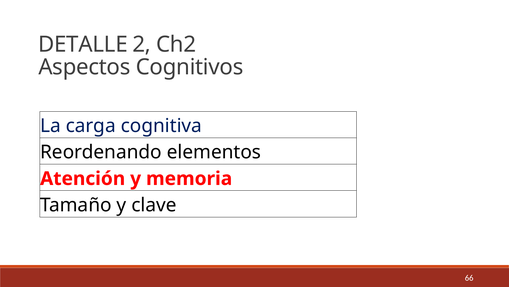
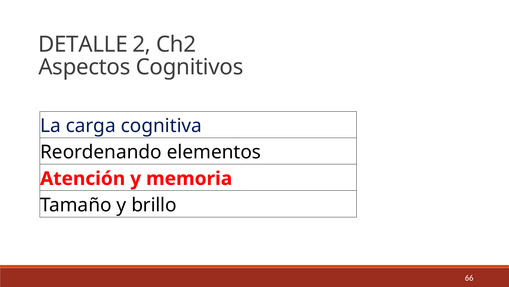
clave: clave -> brillo (154, 205)
